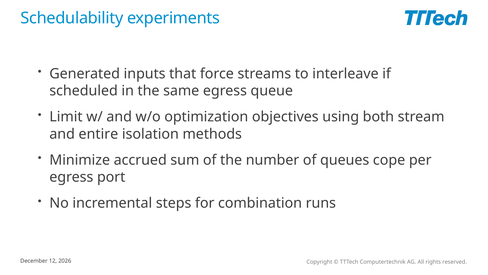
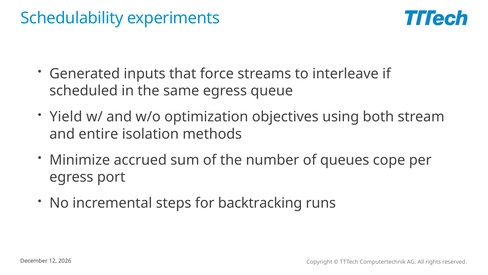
Limit: Limit -> Yield (66, 117)
combination: combination -> backtracking (260, 203)
